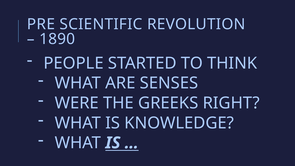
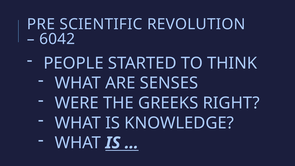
1890: 1890 -> 6042 (57, 39)
